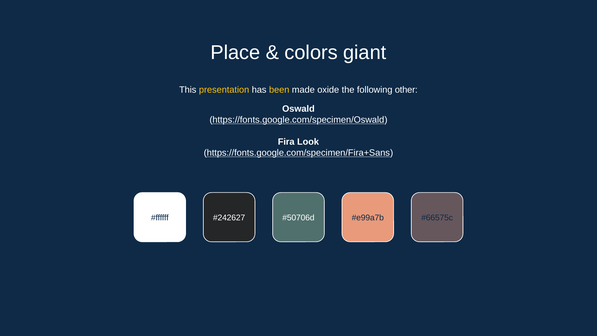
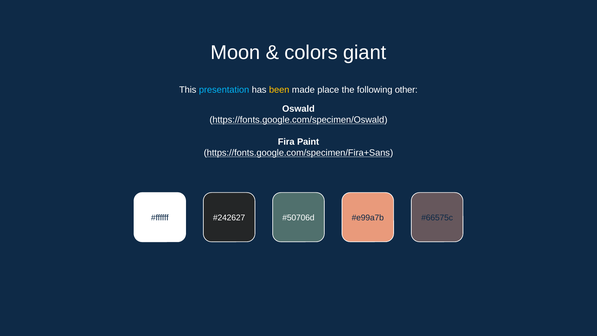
Place: Place -> Moon (235, 53)
presentation colour: yellow -> light blue (224, 90)
oxide: oxide -> place (328, 90)
Look: Look -> Paint (308, 142)
